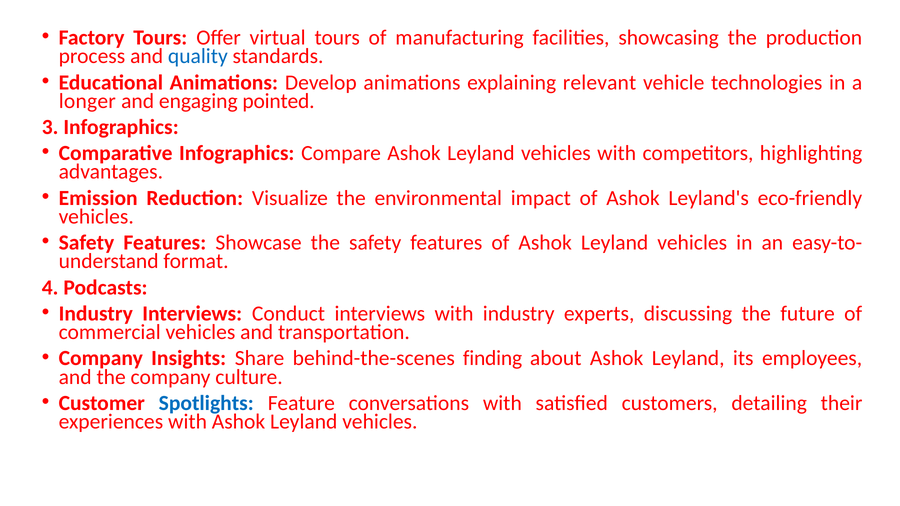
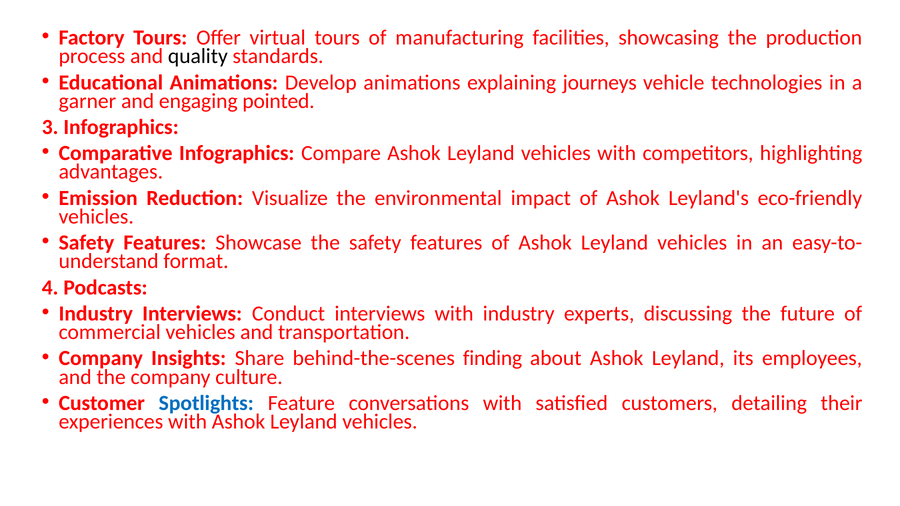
quality colour: blue -> black (198, 56)
relevant: relevant -> journeys (600, 82)
longer: longer -> garner (87, 101)
